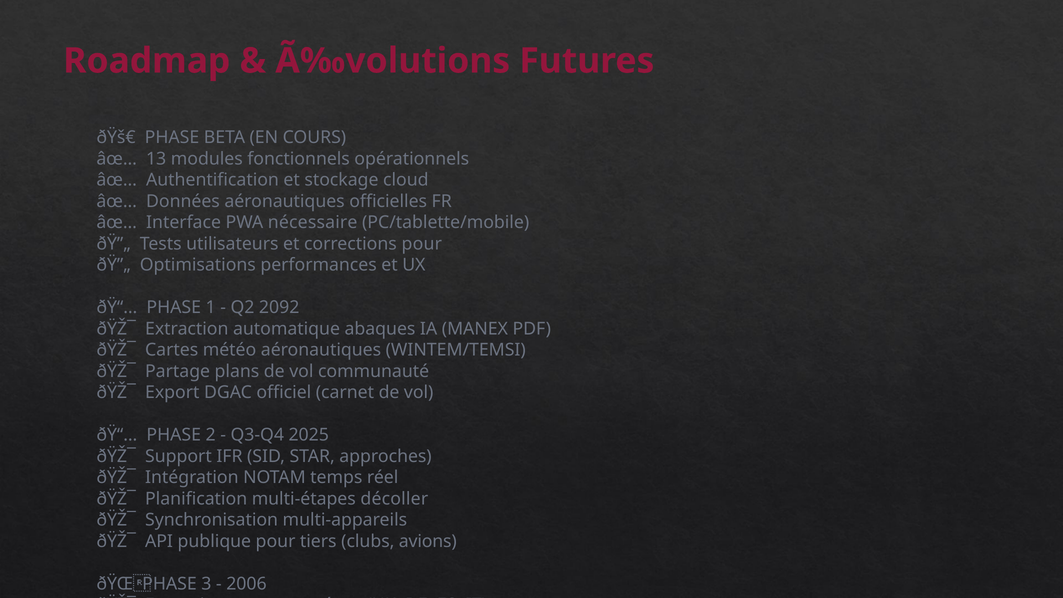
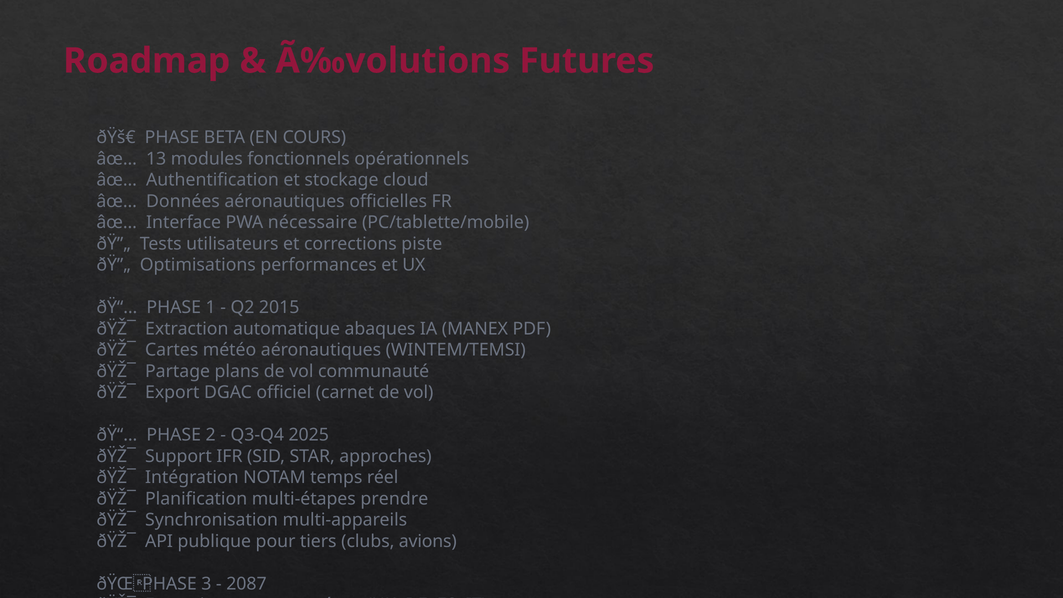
corrections pour: pour -> piste (422, 244)
2092: 2092 -> 2015 (279, 308)
décoller: décoller -> prendre (394, 499)
2006: 2006 -> 2087 (246, 584)
